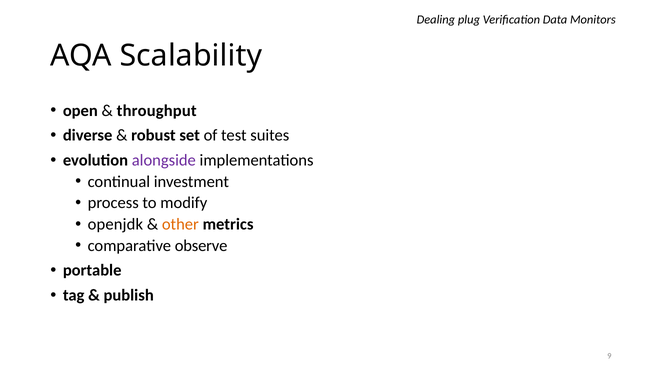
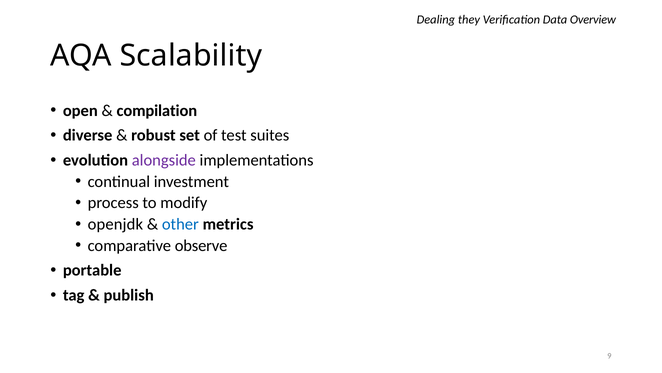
plug: plug -> they (469, 20)
Monitors: Monitors -> Overview (593, 20)
throughput: throughput -> compilation (157, 110)
other colour: orange -> blue (180, 224)
